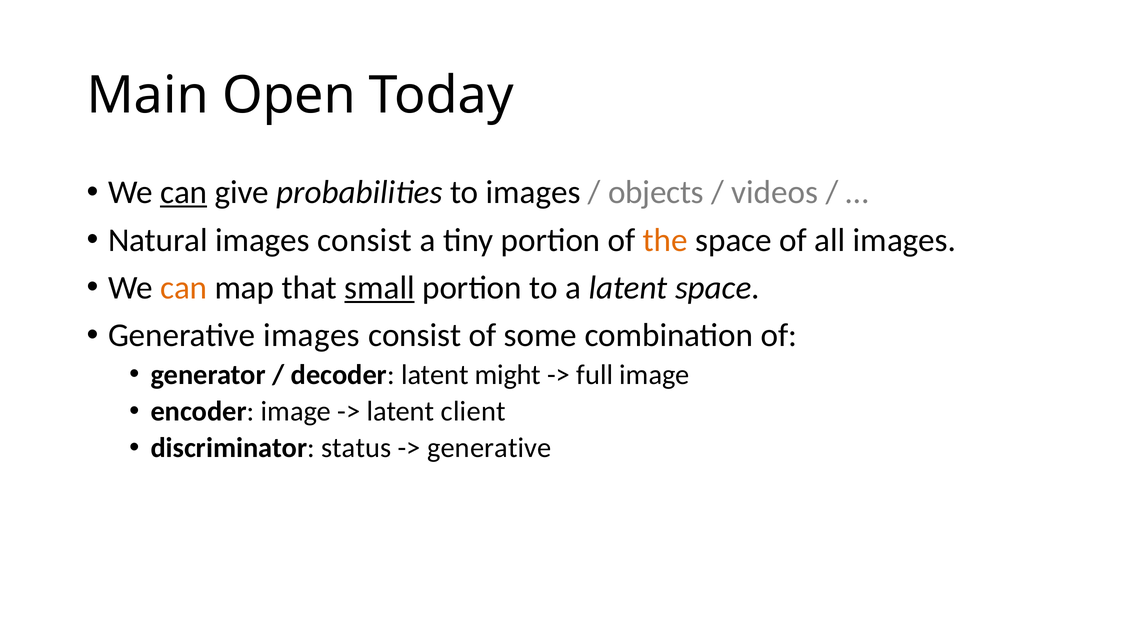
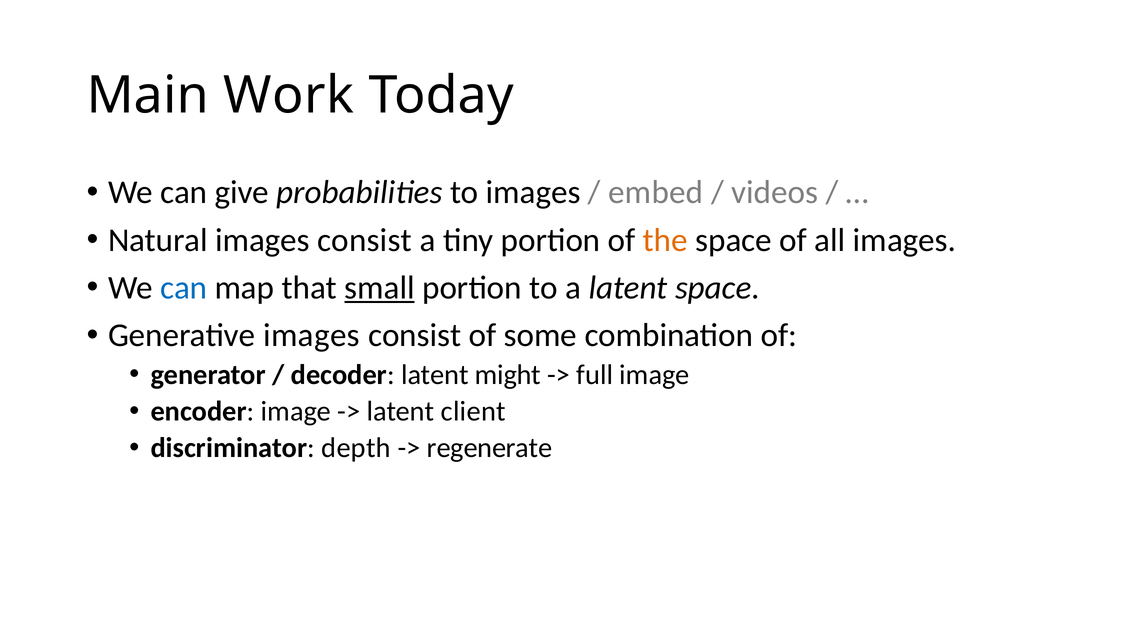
Open: Open -> Work (289, 96)
can underline: present -> none (184, 192)
objects: objects -> embed (656, 192)
can colour: orange -> blue (184, 288)
status: status -> depth (356, 448)
generative: generative -> regenerate (490, 448)
